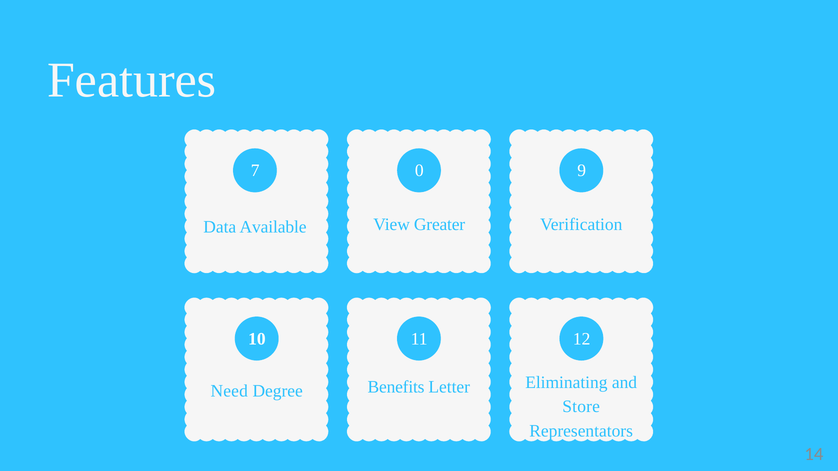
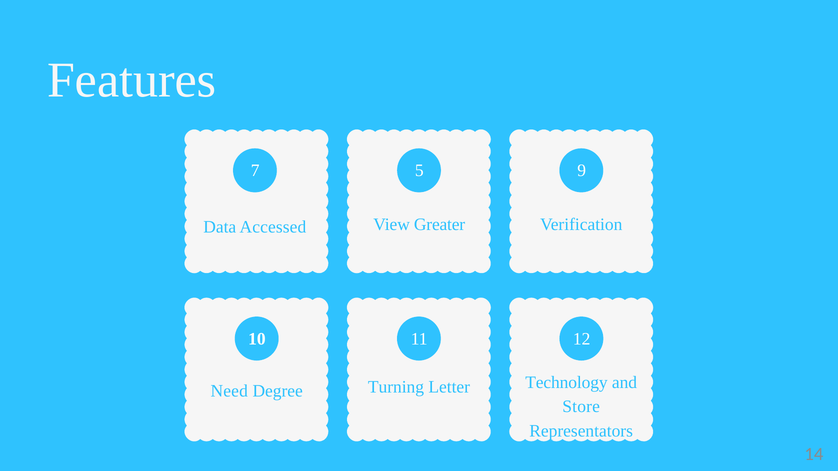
0: 0 -> 5 (419, 171)
Available: Available -> Accessed (273, 227)
Benefits: Benefits -> Turning (396, 387)
Eliminating: Eliminating -> Technology (566, 383)
